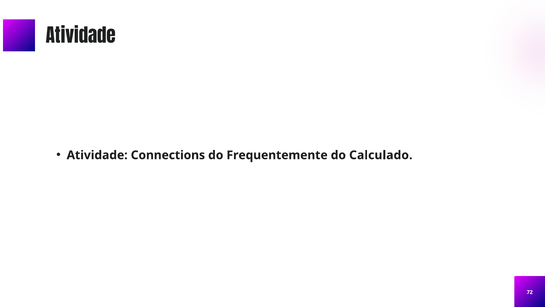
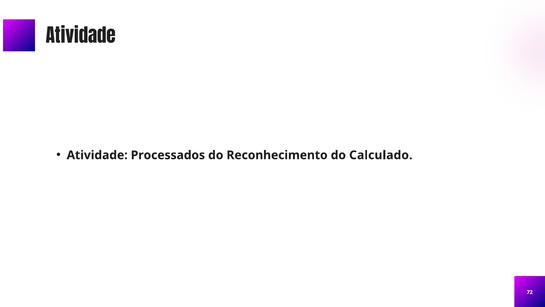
Connections: Connections -> Processados (168, 155)
Frequentemente: Frequentemente -> Reconhecimento (277, 155)
